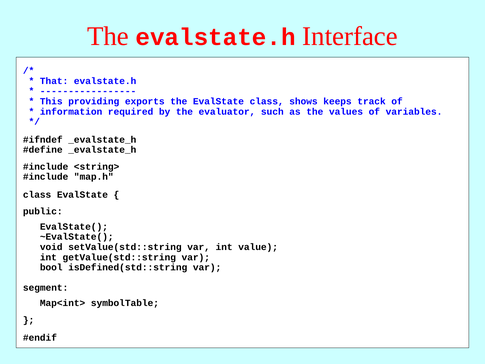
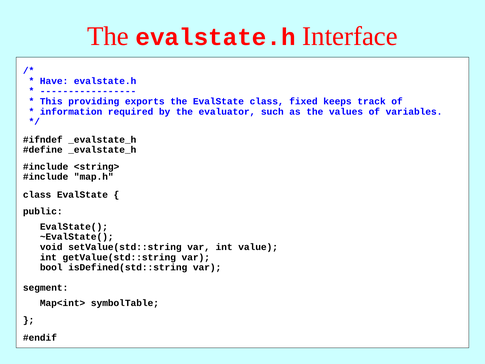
That: That -> Have (54, 81)
shows: shows -> fixed (303, 101)
